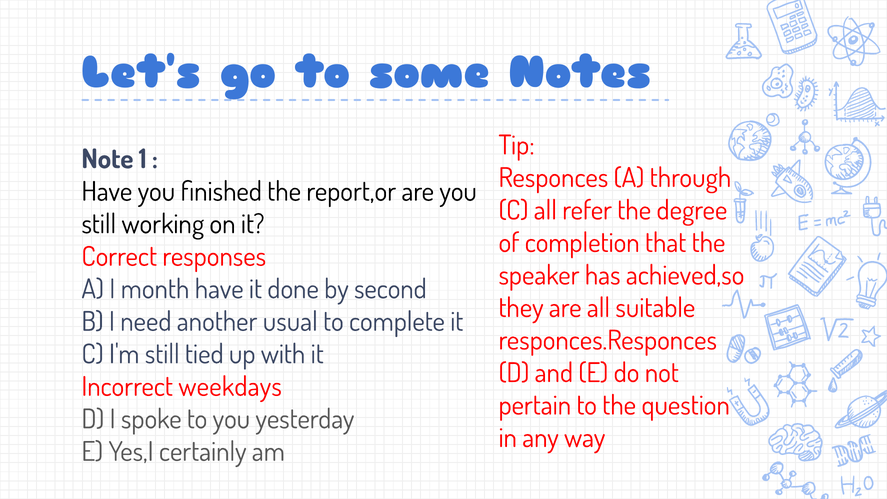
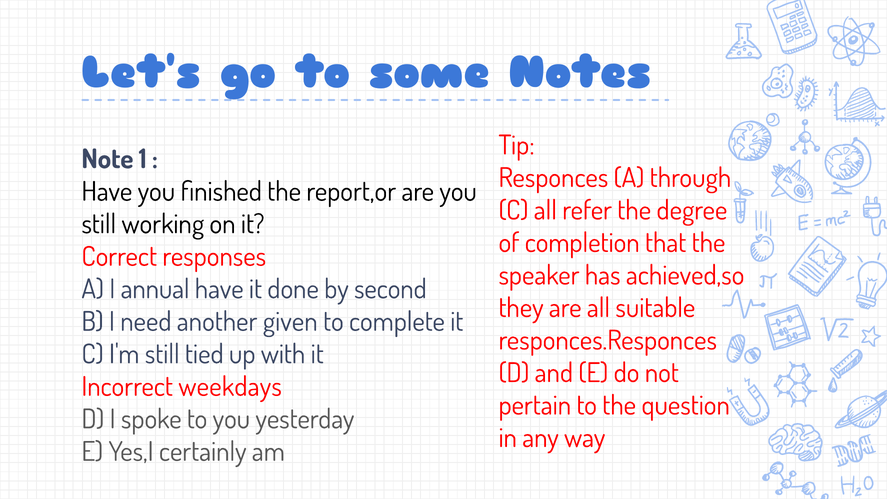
month: month -> annual (155, 289)
usual: usual -> given (290, 322)
